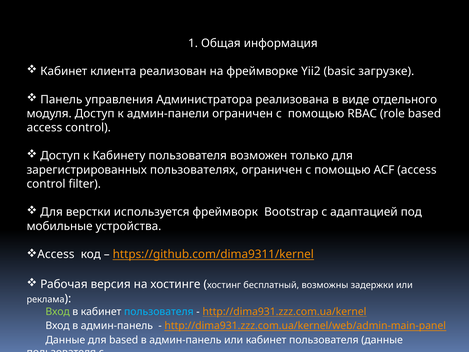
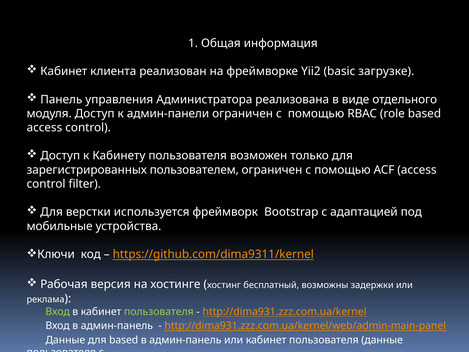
пользователях: пользователях -> пользователем (194, 170)
Access: Access -> Ключи (56, 254)
пользователя colour: light blue -> light green (159, 311)
